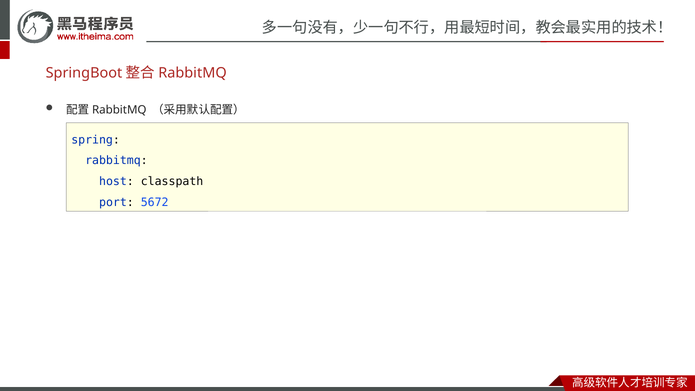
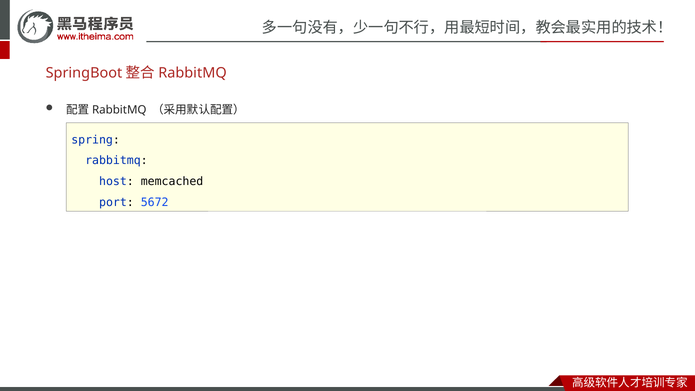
classpath: classpath -> memcached (172, 181)
